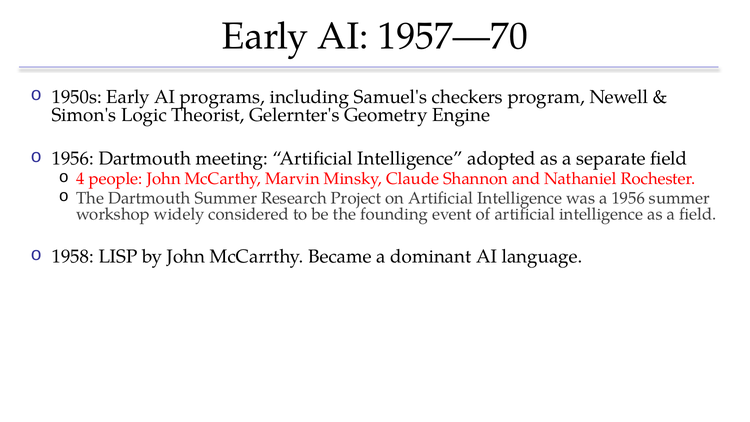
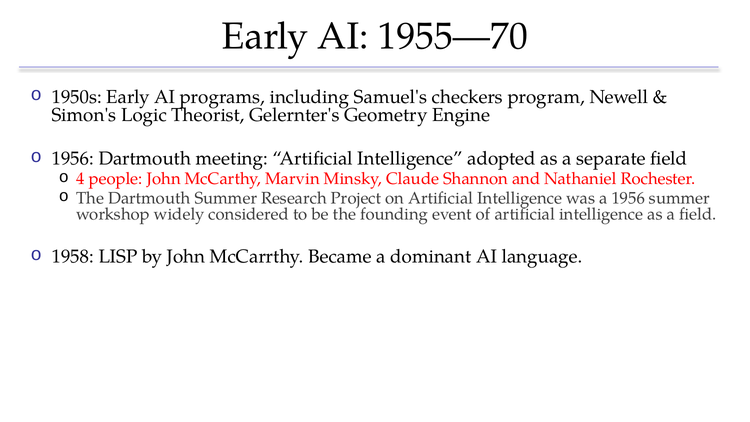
1957—70: 1957—70 -> 1955—70 (453, 36)
